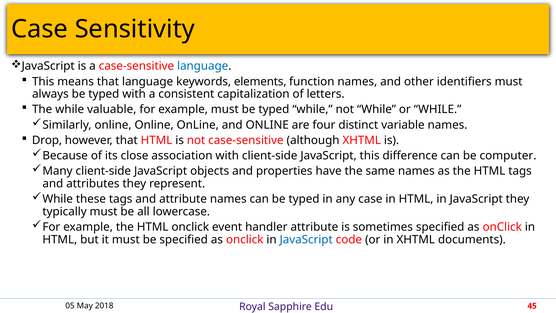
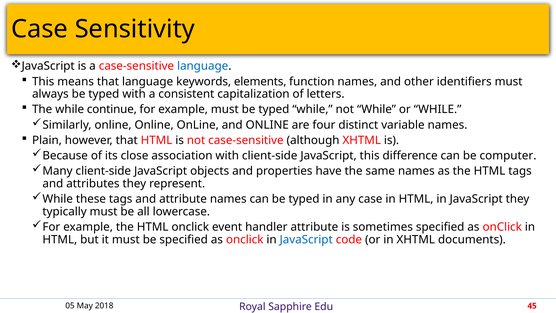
valuable: valuable -> continue (112, 109)
Drop: Drop -> Plain (47, 140)
